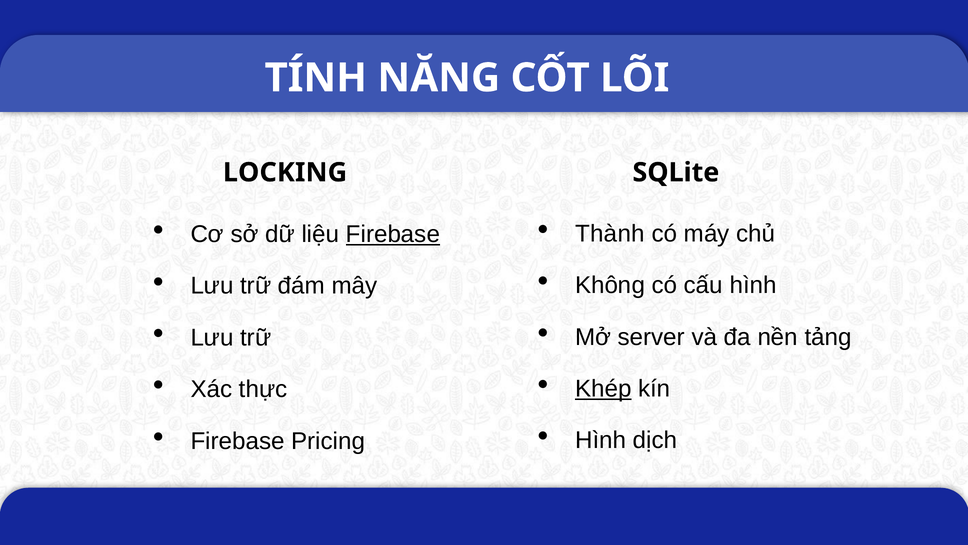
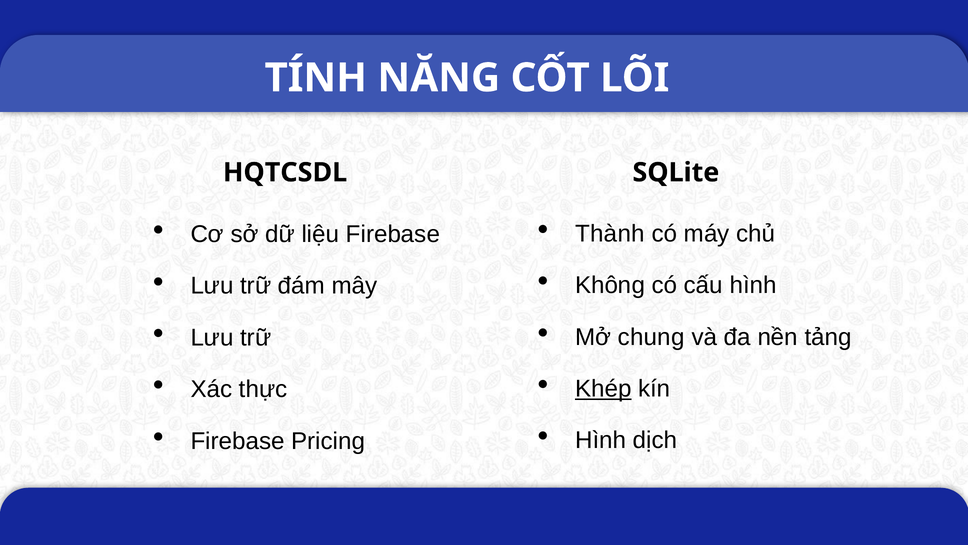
LOCKING: LOCKING -> HQTCSDL (285, 172)
Firebase underline: present -> none (393, 234)
server: server -> chung (651, 337)
